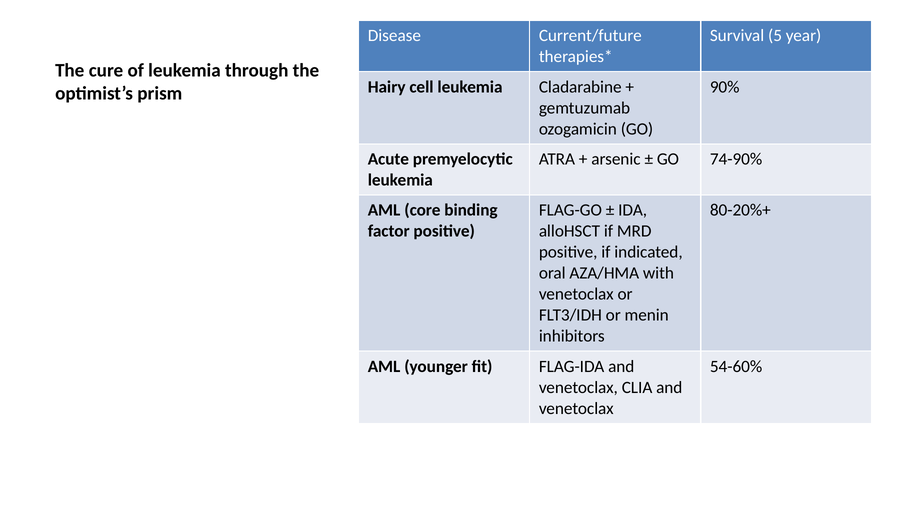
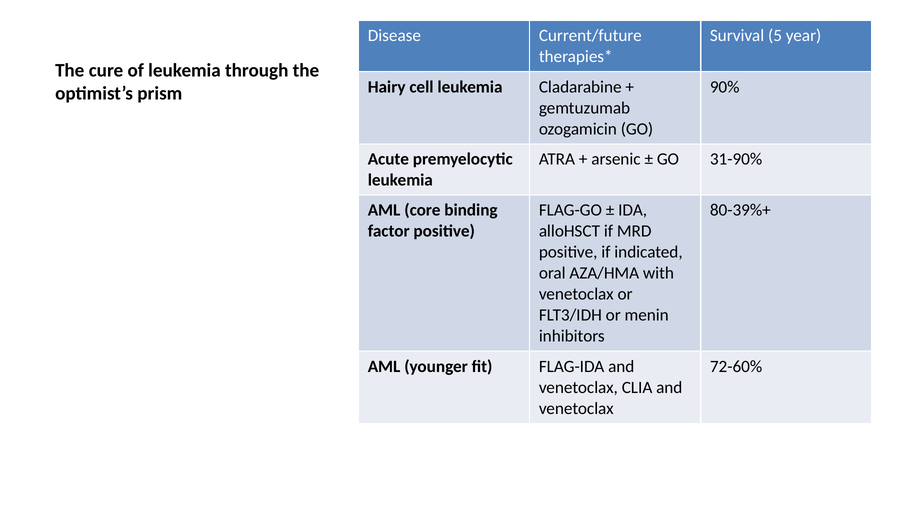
74-90%: 74-90% -> 31-90% (736, 159)
80-20%+: 80-20%+ -> 80-39%+ (740, 210)
54-60%: 54-60% -> 72-60% (736, 366)
